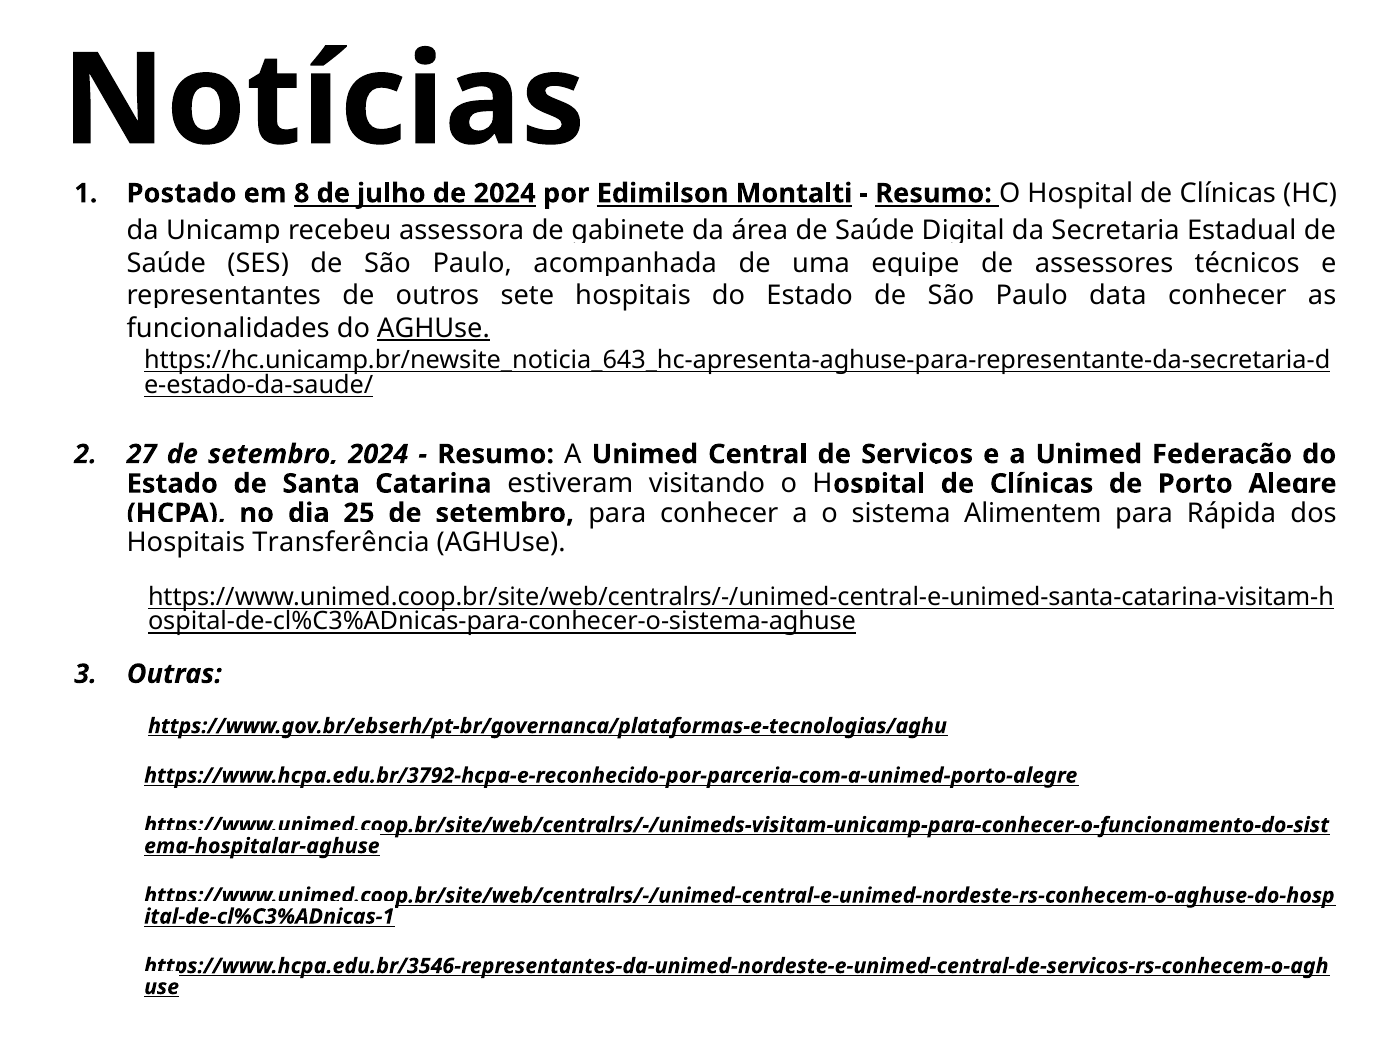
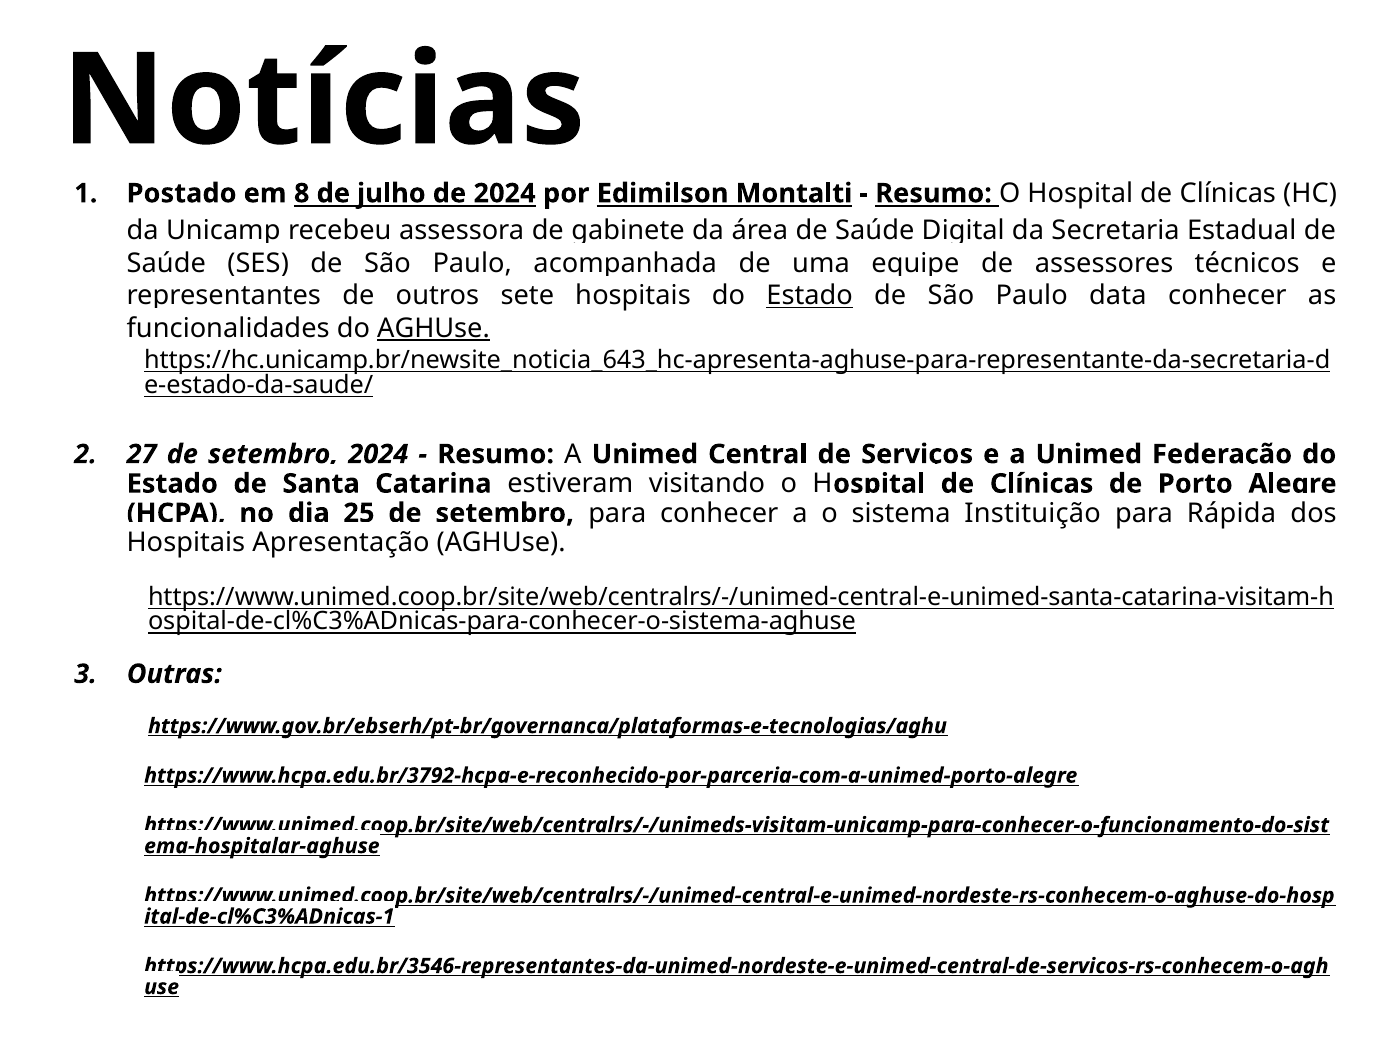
Estado underline: none -> present (810, 296)
Alimentem: Alimentem -> Instituição (1033, 513)
Transferência: Transferência -> Apresentação (341, 543)
